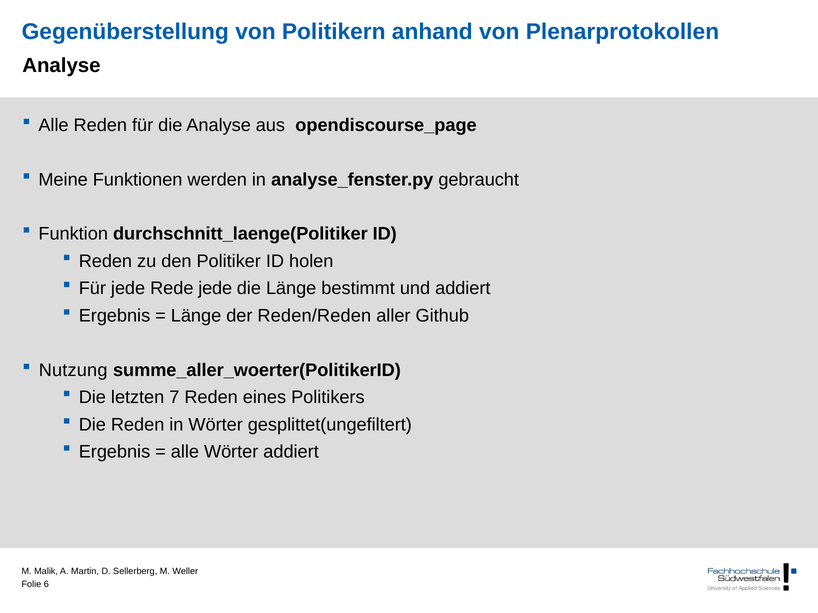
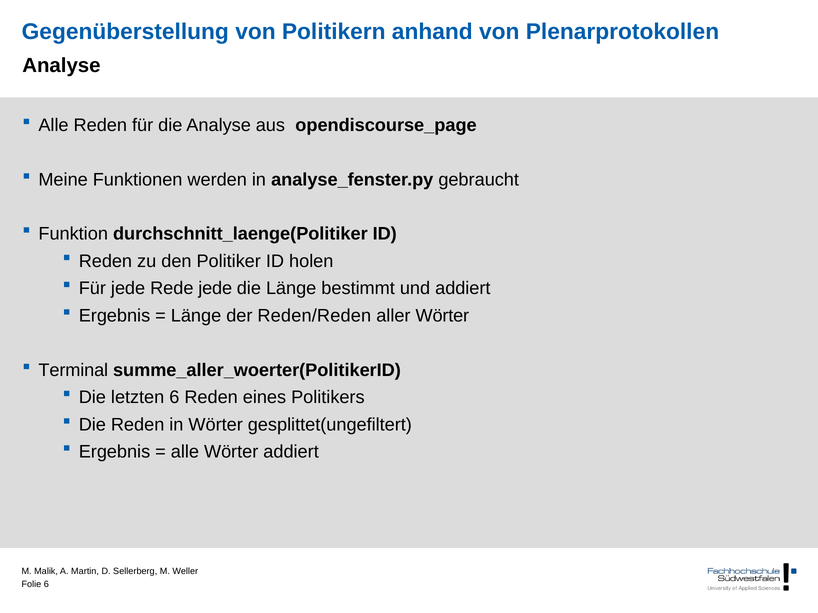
aller Github: Github -> Wörter (442, 316)
Nutzung: Nutzung -> Terminal (73, 370)
letzten 7: 7 -> 6 (174, 398)
